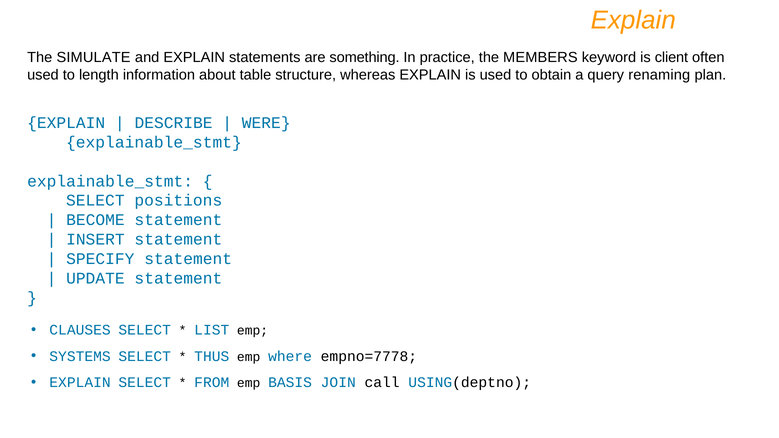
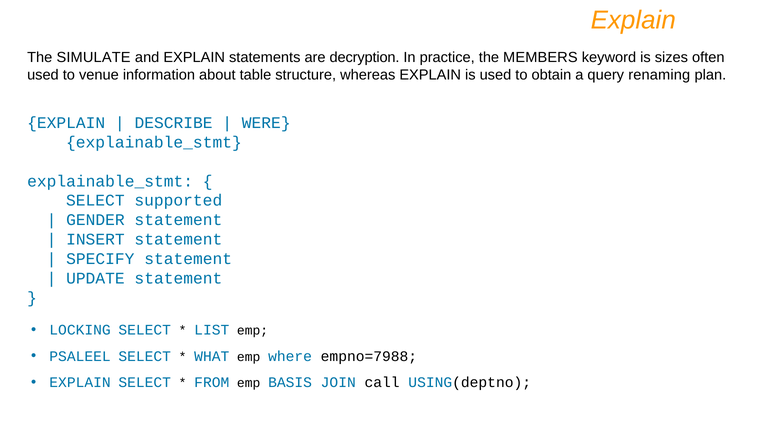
something: something -> decryption (365, 58)
client: client -> sizes (671, 58)
length: length -> venue (99, 75)
positions: positions -> supported (178, 201)
BECOME: BECOME -> GENDER (95, 220)
CLAUSES: CLAUSES -> LOCKING (80, 330)
SYSTEMS: SYSTEMS -> PSALEEL (80, 357)
THUS: THUS -> WHAT (212, 357)
empno=7778: empno=7778 -> empno=7988 (369, 357)
